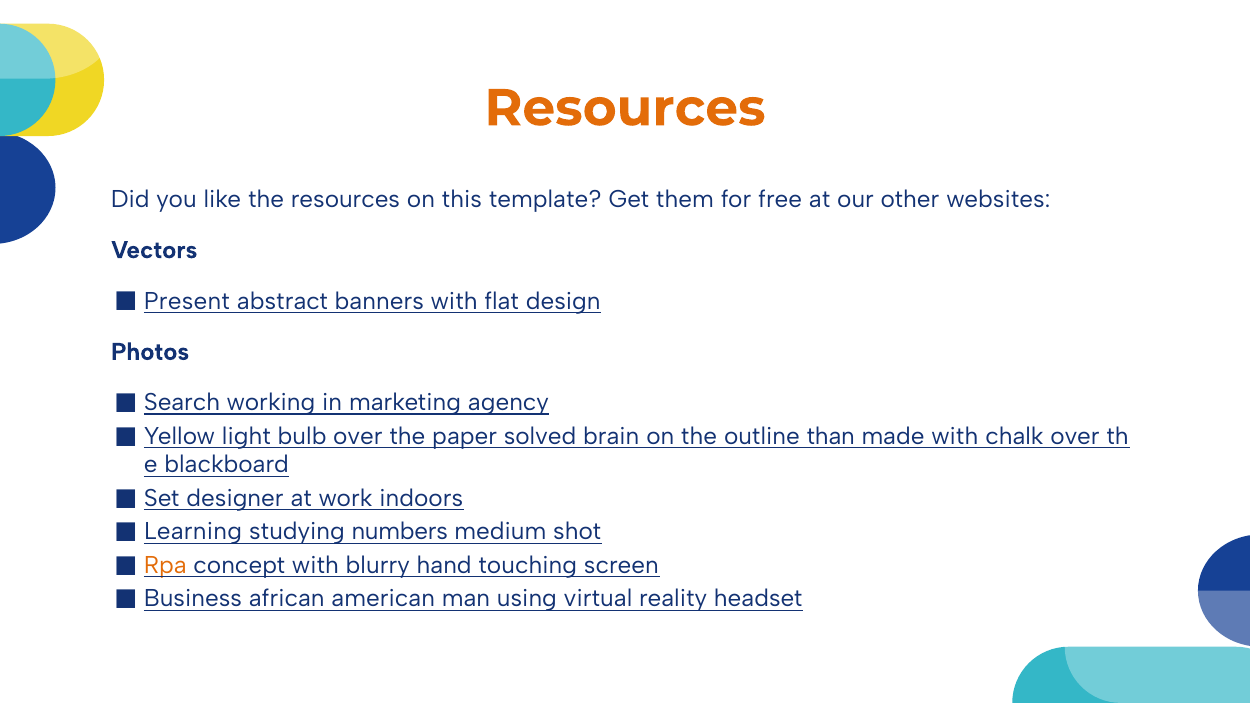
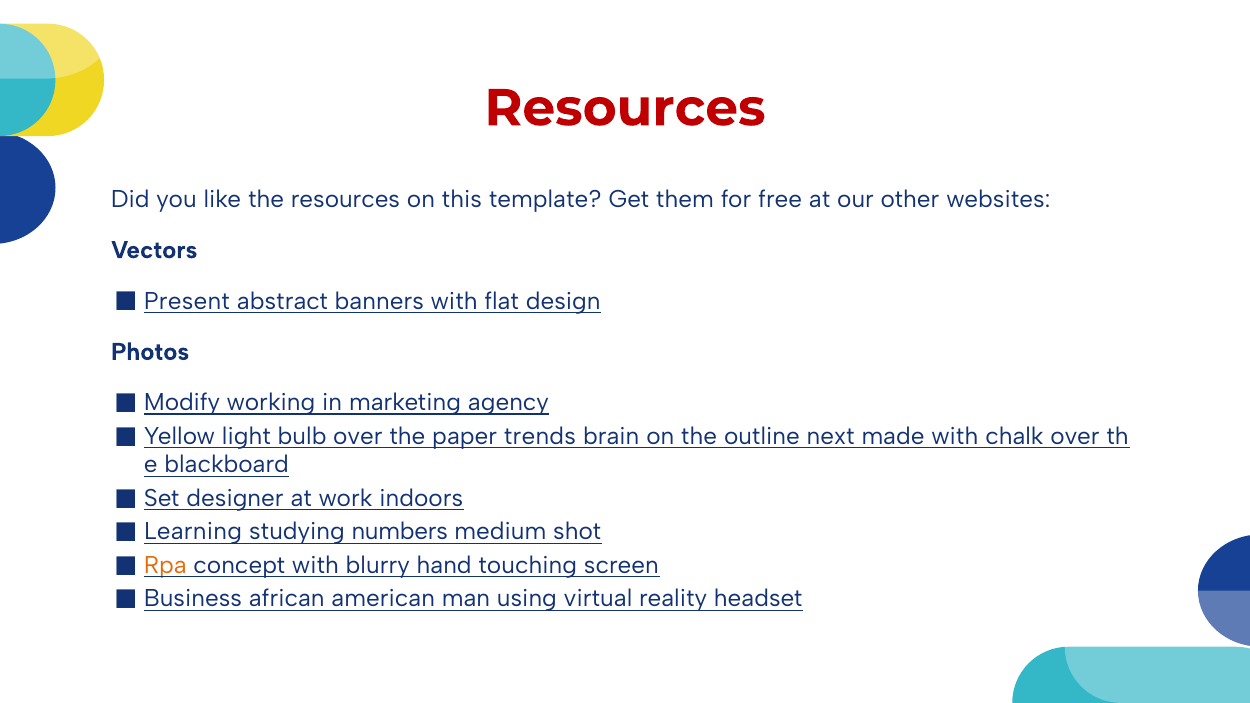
Resources colour: orange -> red (625, 108)
Search: Search -> Modify (182, 403)
solved: solved -> trends (540, 436)
than: than -> next (831, 436)
